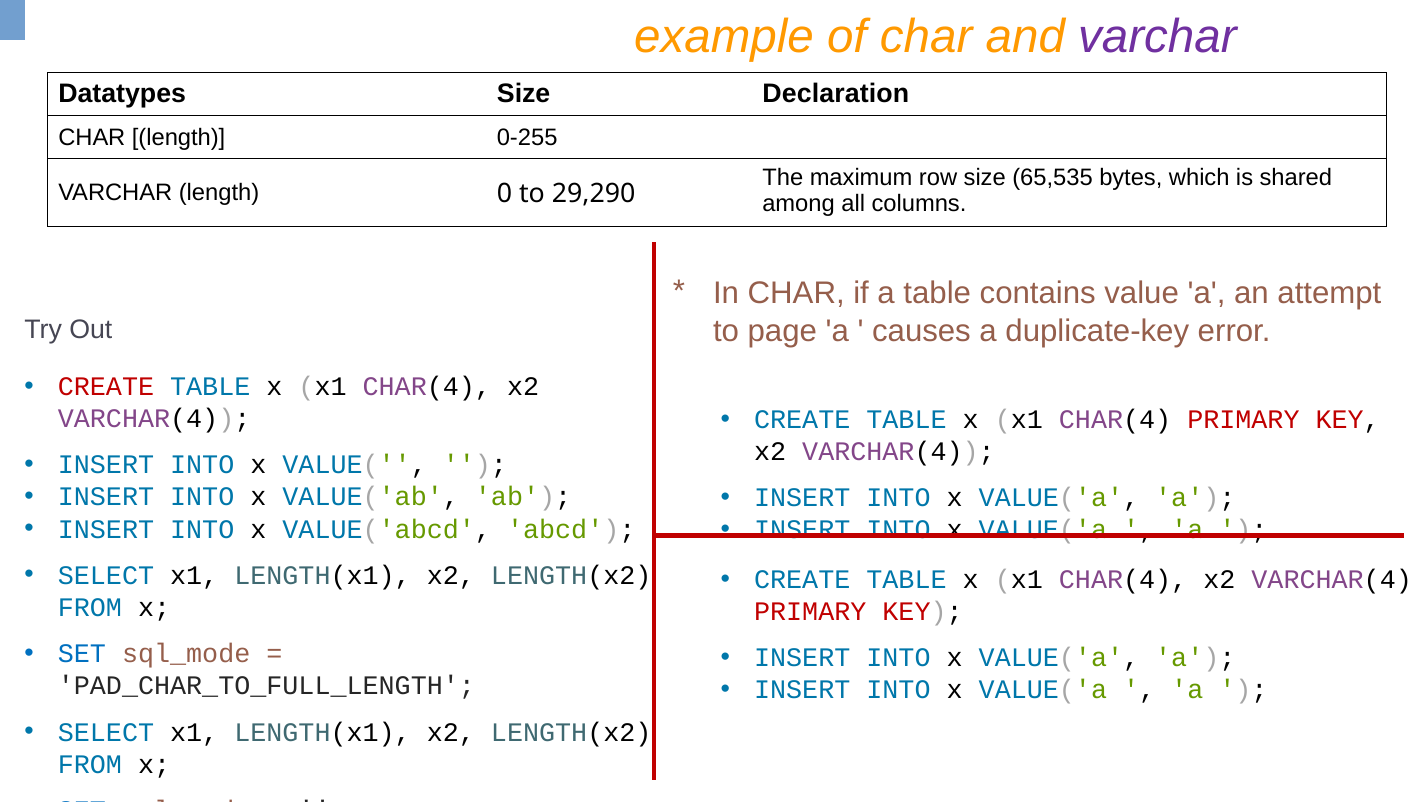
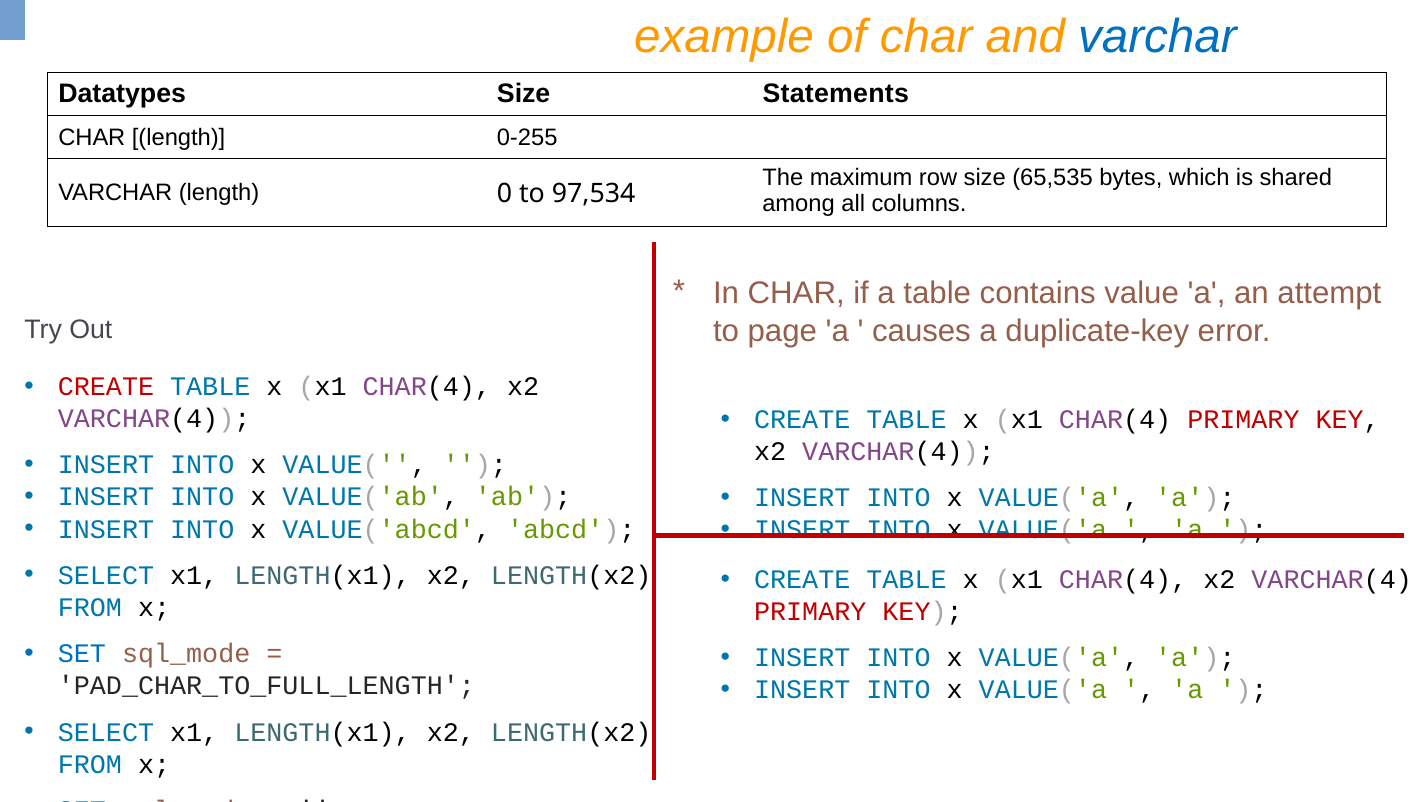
varchar colour: purple -> blue (1157, 37)
Declaration: Declaration -> Statements (836, 93)
29,290: 29,290 -> 97,534 (594, 194)
